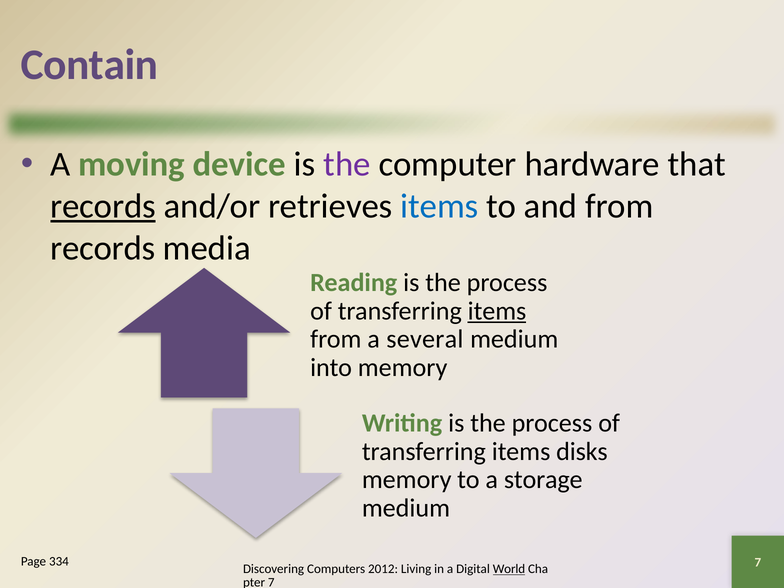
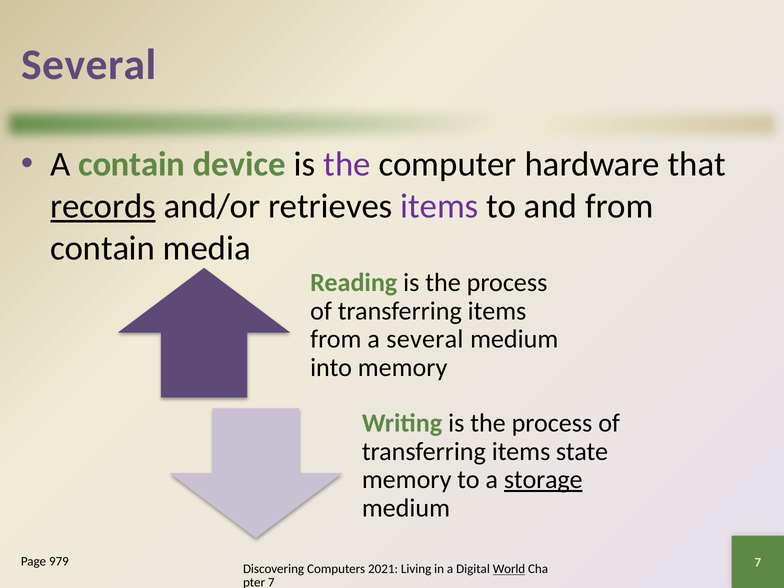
Contain: Contain -> Several (89, 65)
A moving: moving -> contain (132, 164)
items colour: blue -> purple (439, 206)
records: records -> contain (103, 248)
items underline: present -> none (497, 311)
disks: disks -> state (582, 452)
storage underline: none -> present (543, 480)
334: 334 -> 979 (59, 561)
2012: 2012 -> 2021 (383, 569)
